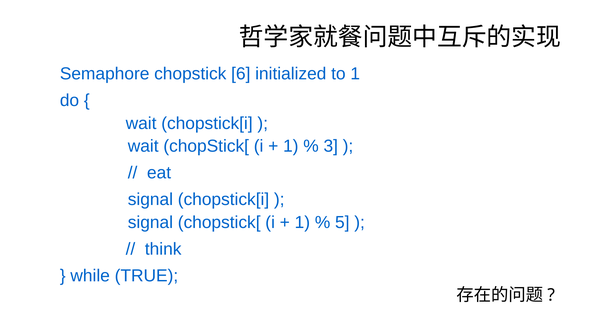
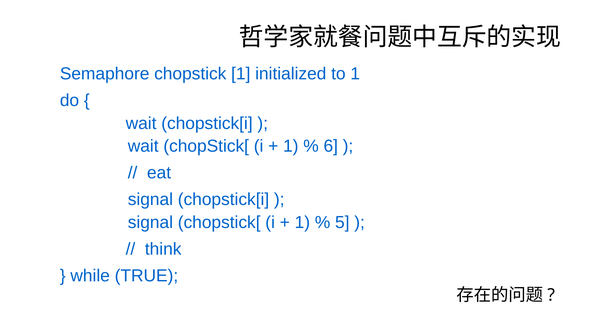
chopstick 6: 6 -> 1 (241, 74)
3: 3 -> 6 (331, 146)
